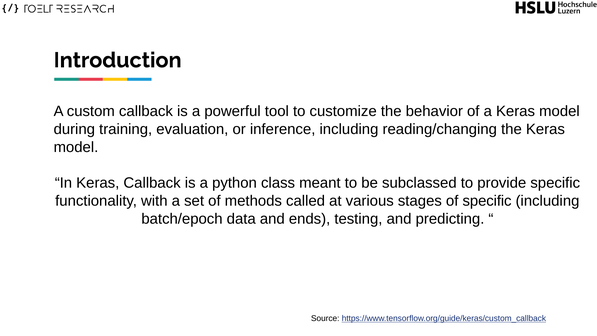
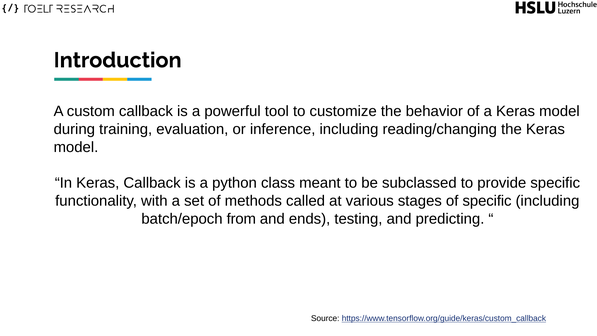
data: data -> from (241, 219)
